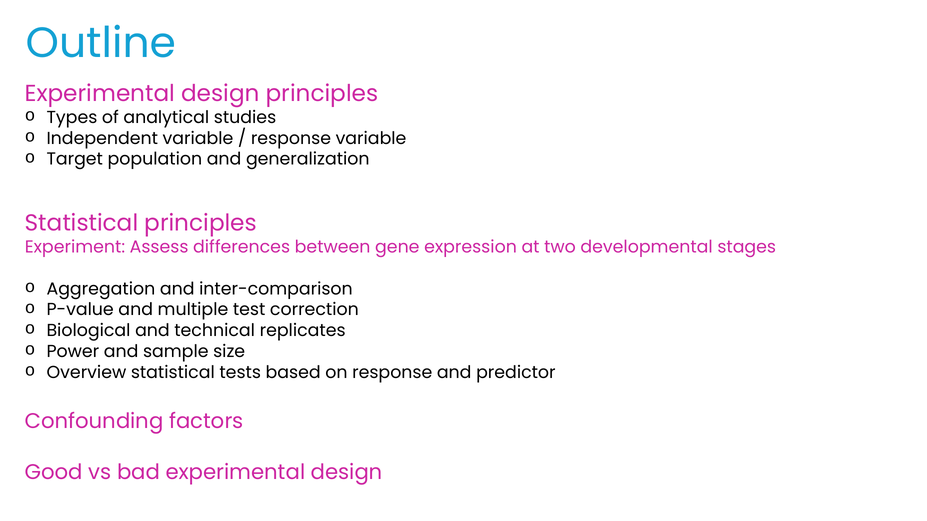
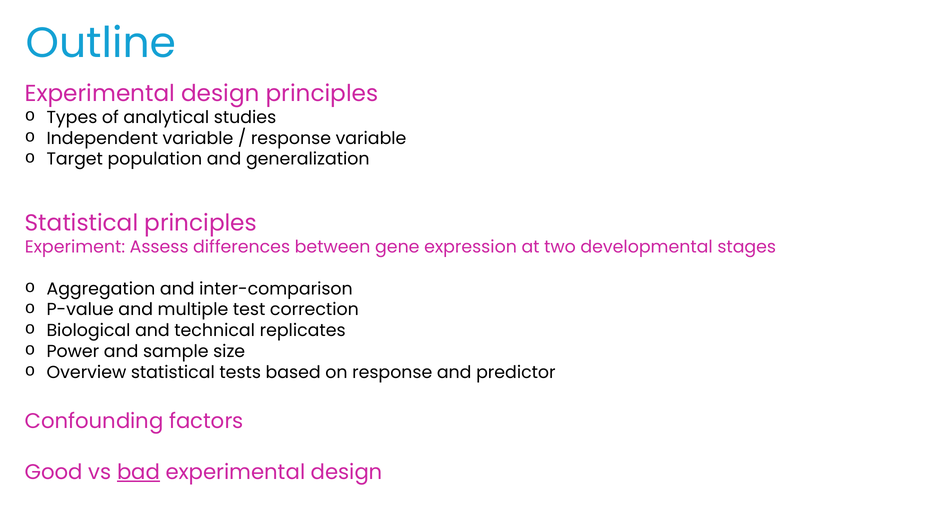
bad underline: none -> present (139, 472)
